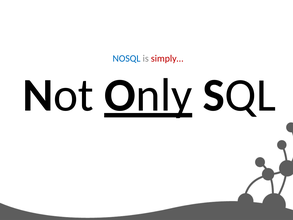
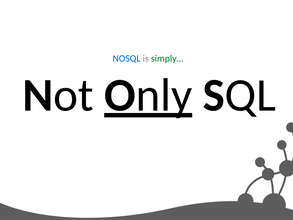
simply… colour: red -> green (167, 58)
